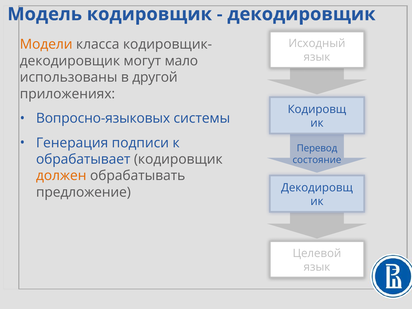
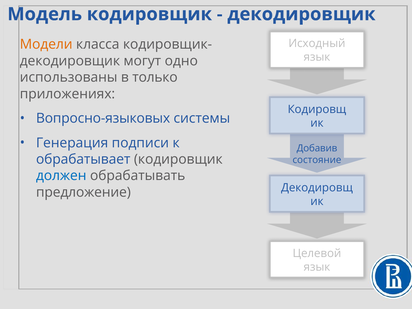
мало: мало -> одно (181, 61)
другой: другой -> только (155, 77)
Перевод: Перевод -> Добавив (317, 148)
должен colour: orange -> blue (61, 176)
